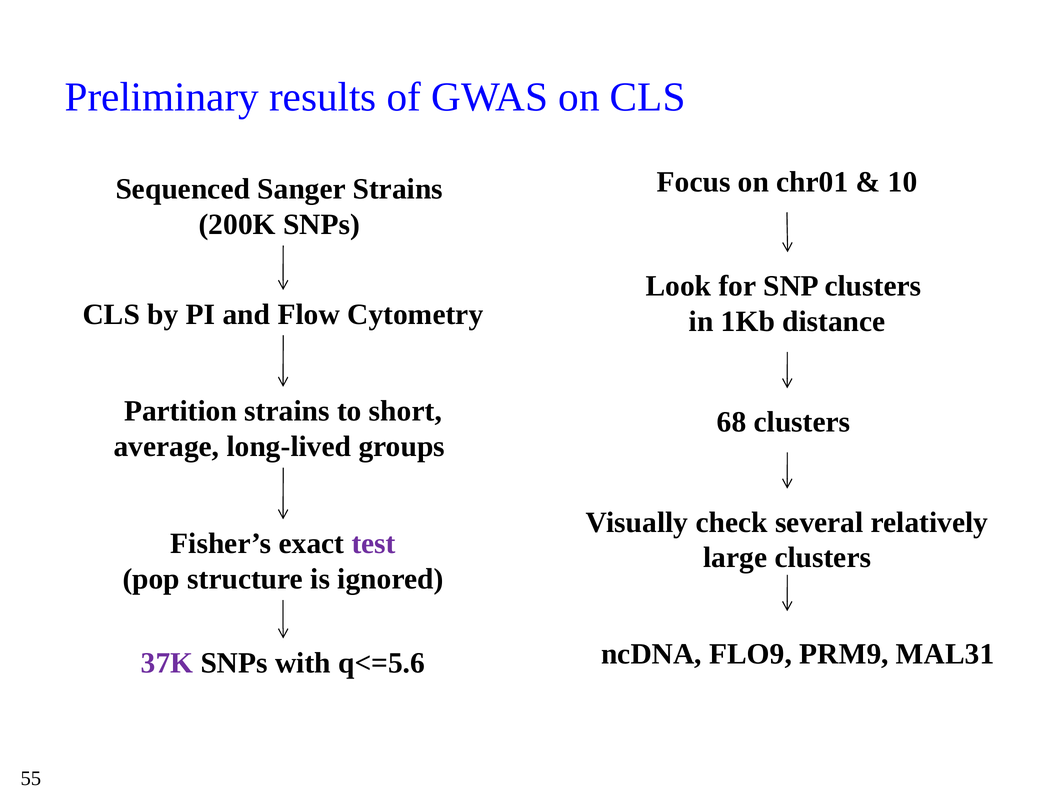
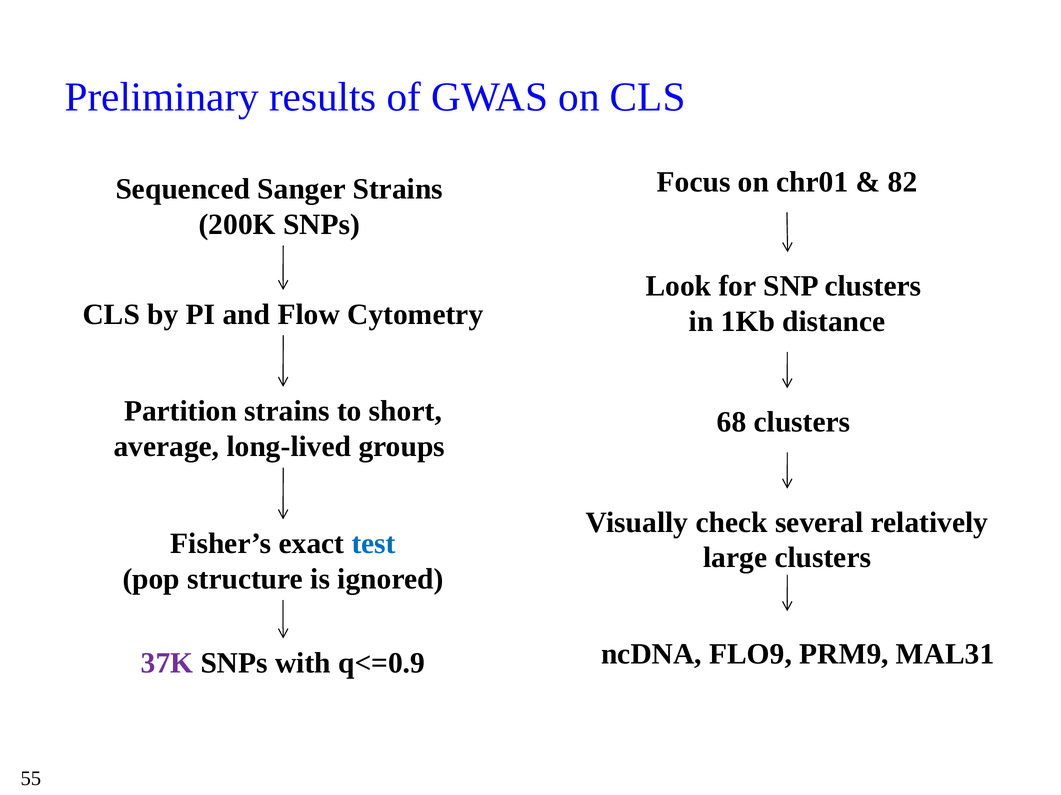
10: 10 -> 82 (903, 182)
test colour: purple -> blue (374, 544)
q<=5.6: q<=5.6 -> q<=0.9 (382, 664)
